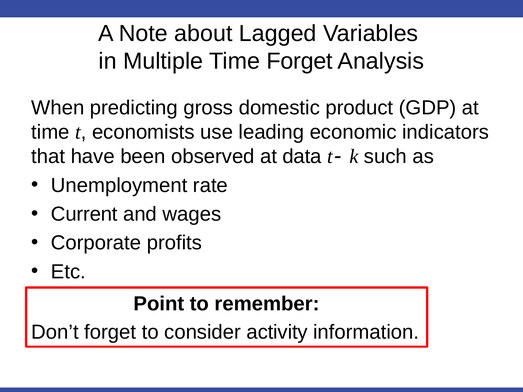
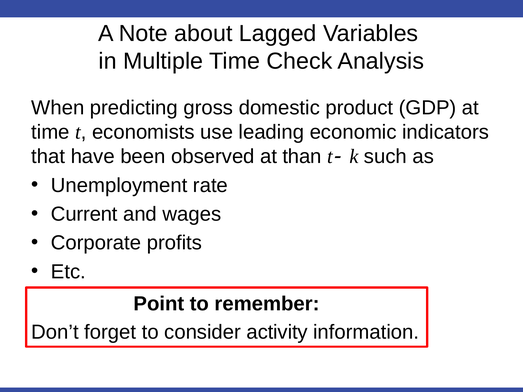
Time Forget: Forget -> Check (299, 61)
data: data -> than (302, 157)
